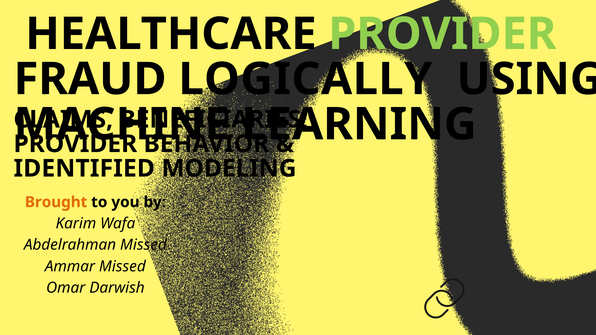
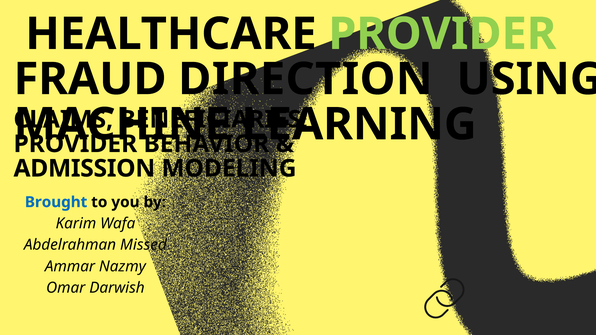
LOGICALLY: LOGICALLY -> DIRECTION (305, 79)
IDENTIFIED: IDENTIFIED -> ADMISSION (84, 169)
Brought colour: orange -> blue (56, 202)
Ammar Missed: Missed -> Nazmy (122, 267)
